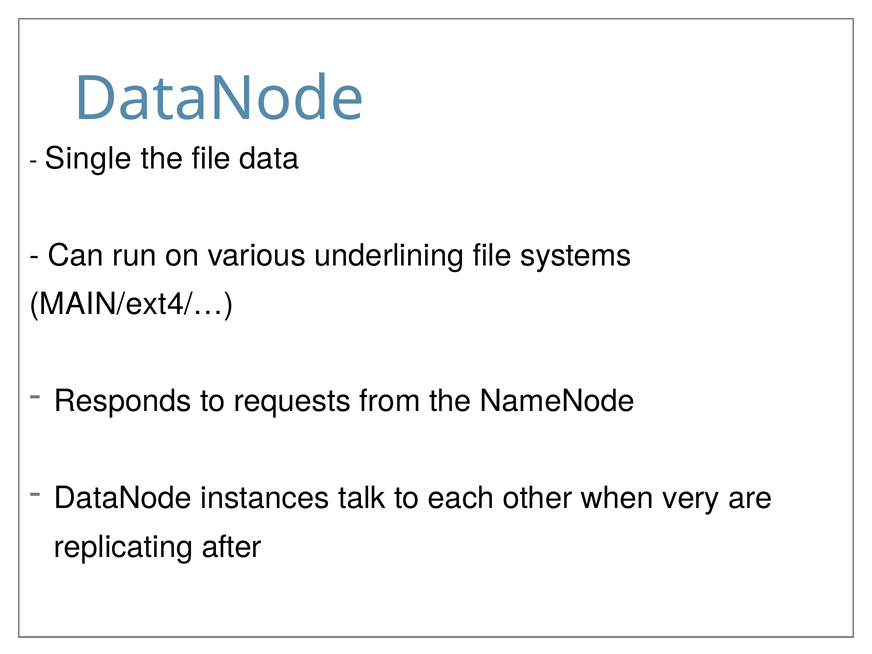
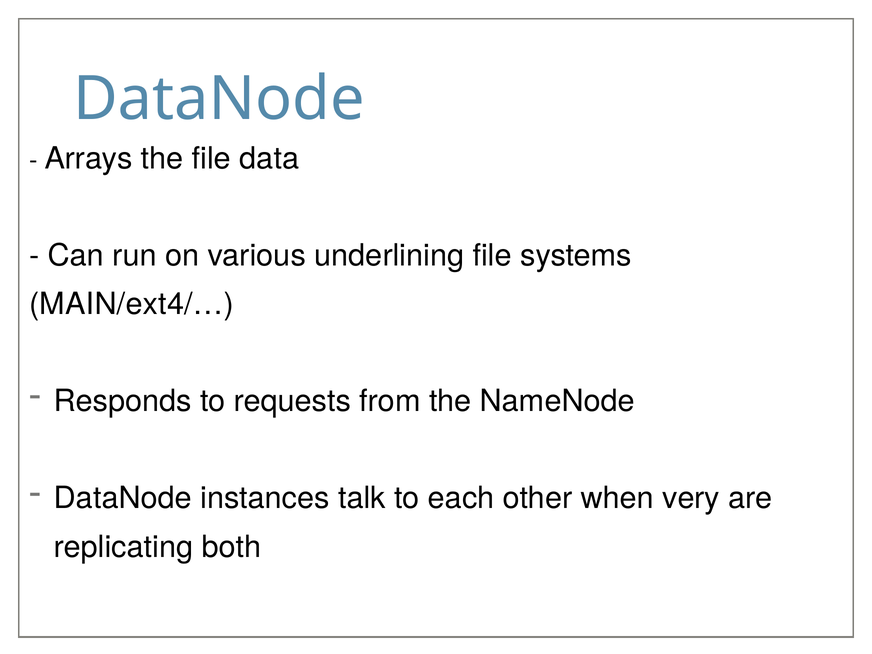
Single: Single -> Arrays (89, 159)
after: after -> both (231, 547)
